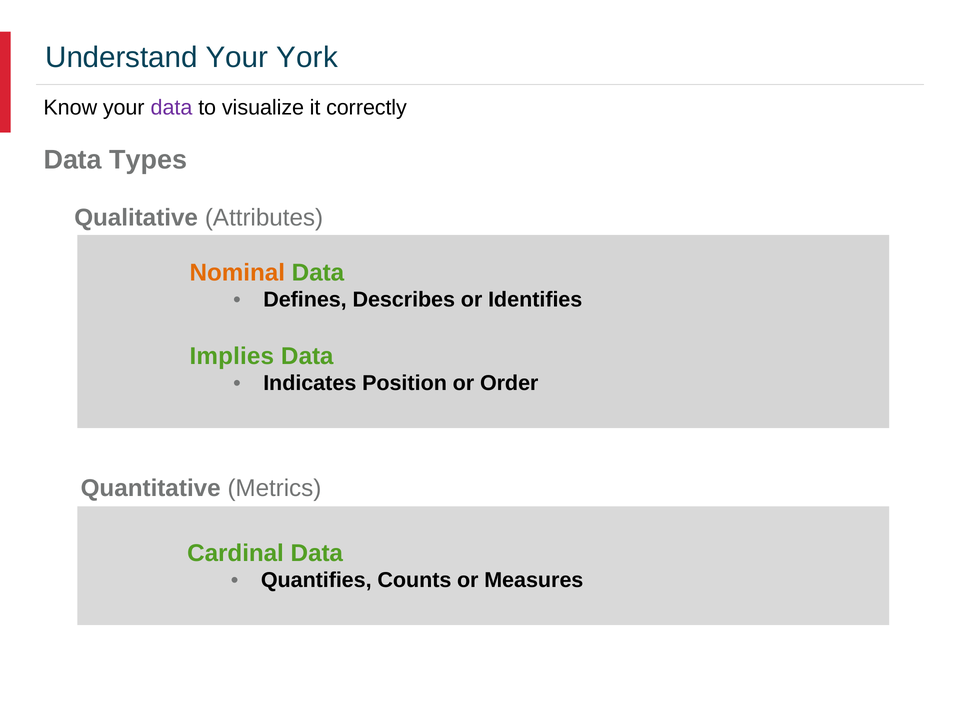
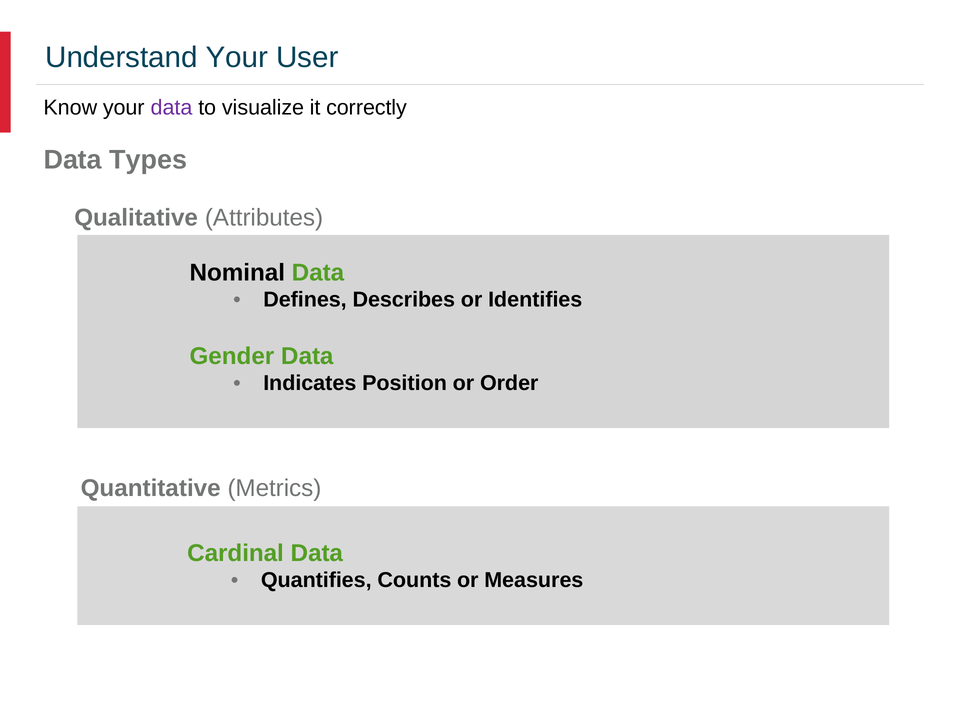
York: York -> User (307, 58)
Nominal colour: orange -> black (237, 273)
Implies: Implies -> Gender (232, 356)
